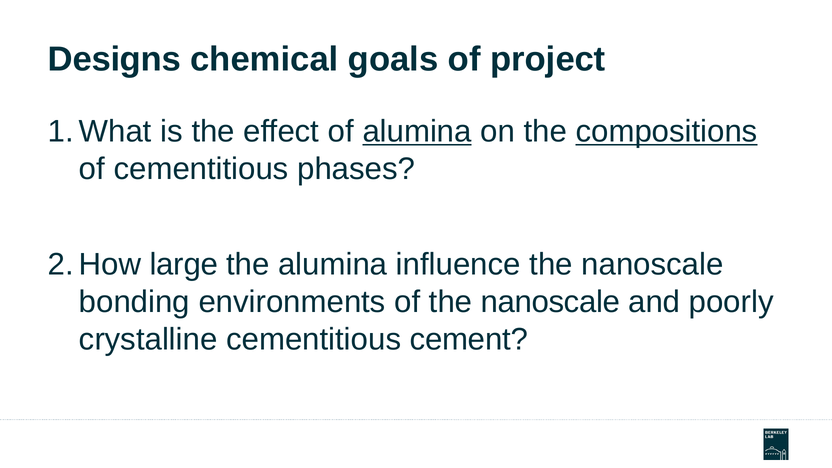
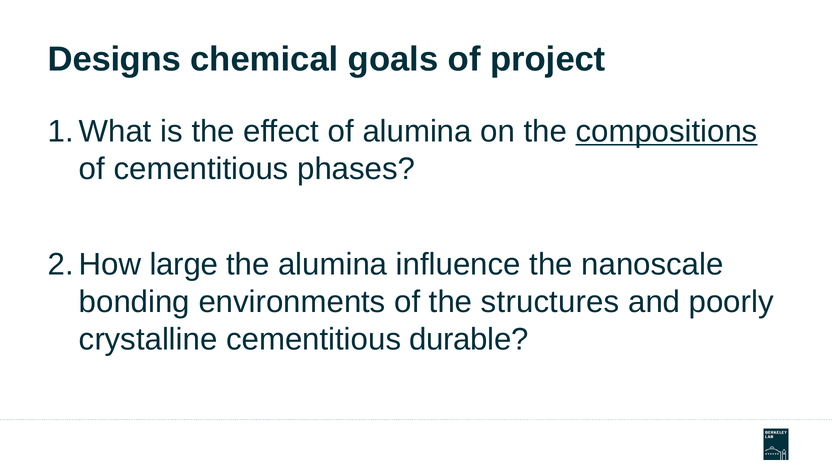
alumina underline: present -> none (417, 131)
of the nanoscale: nanoscale -> structures (550, 302)
cement: cement -> durable (469, 339)
